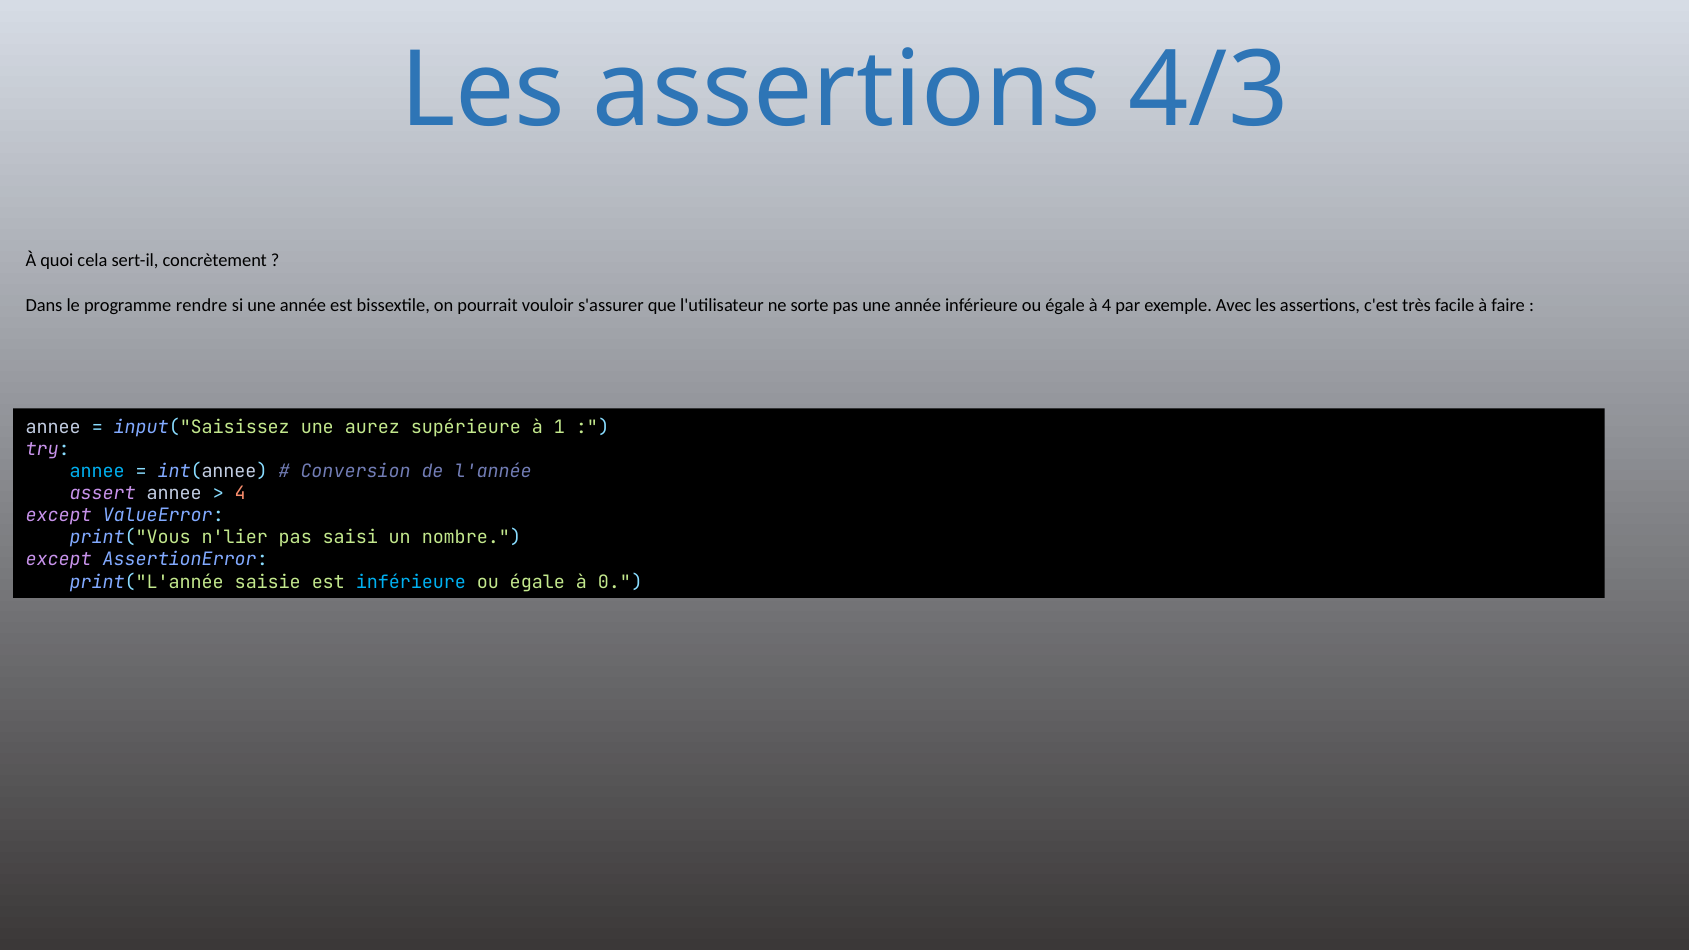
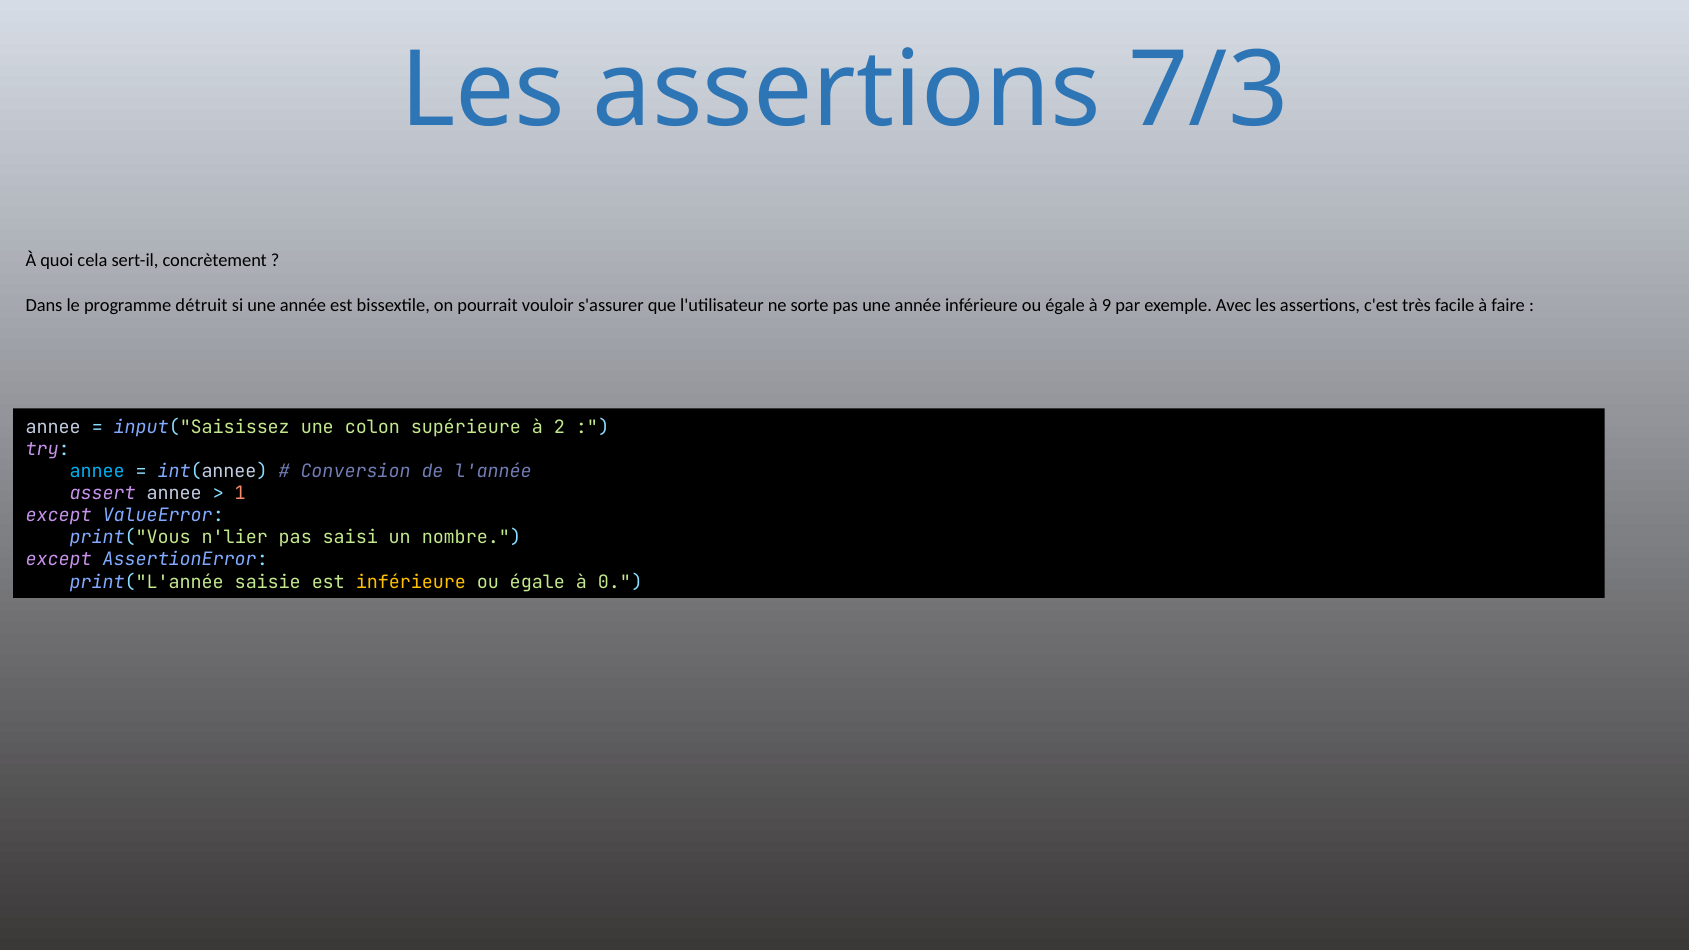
4/3: 4/3 -> 7/3 (1209, 91)
rendre: rendre -> détruit (202, 305)
à 4: 4 -> 9 (1107, 305)
aurez: aurez -> colon (372, 427)
1: 1 -> 2 (559, 427)
4: 4 -> 1 (240, 493)
inférieure colour: light blue -> yellow (411, 582)
